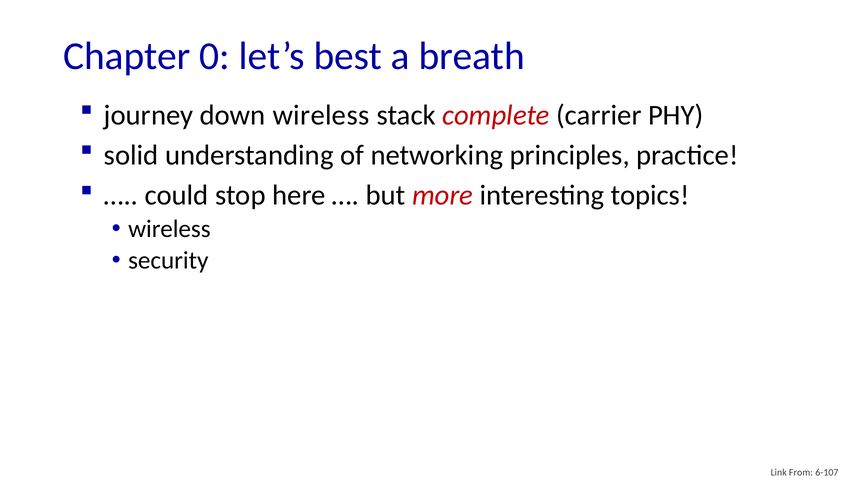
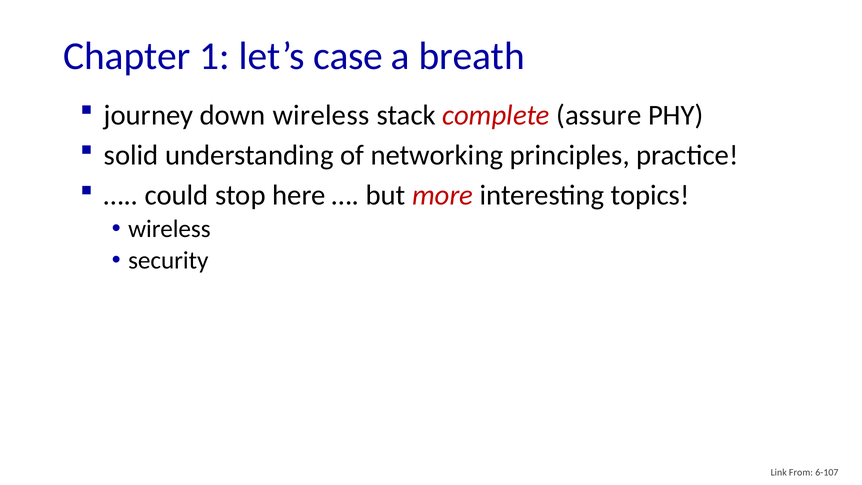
0: 0 -> 1 (215, 56)
best: best -> case (348, 56)
carrier: carrier -> assure (599, 115)
